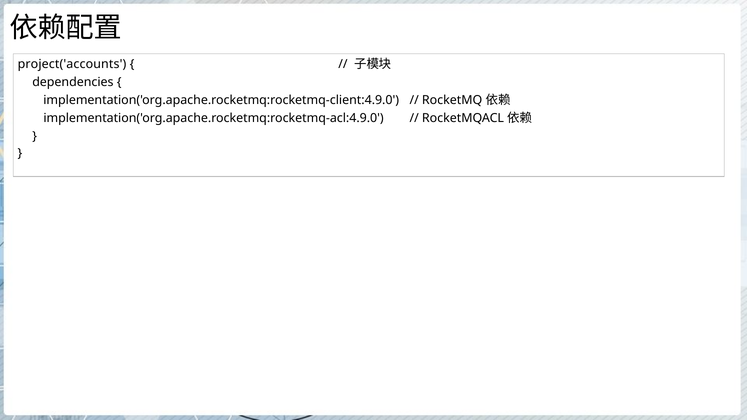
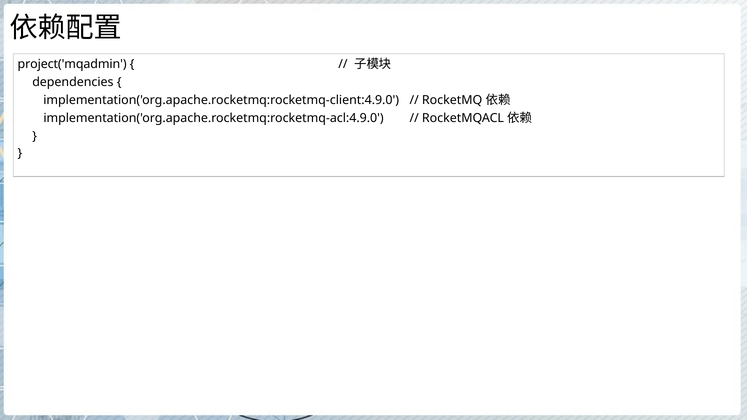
project('accounts: project('accounts -> project('mqadmin (72, 64)
